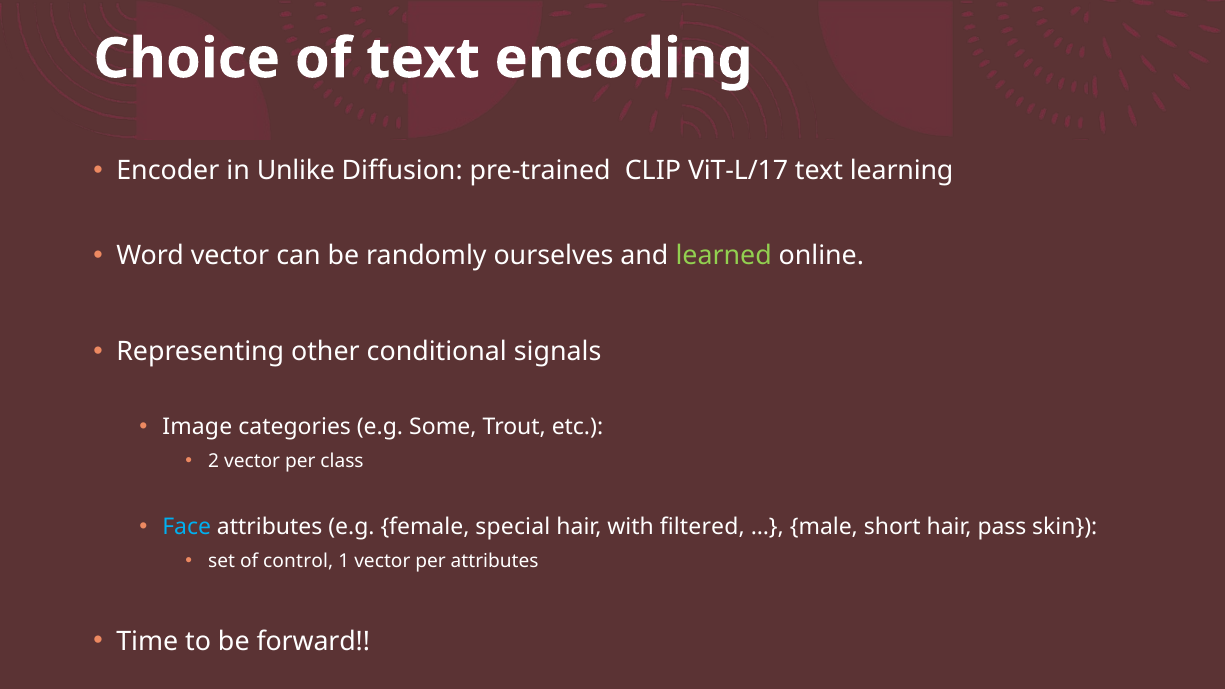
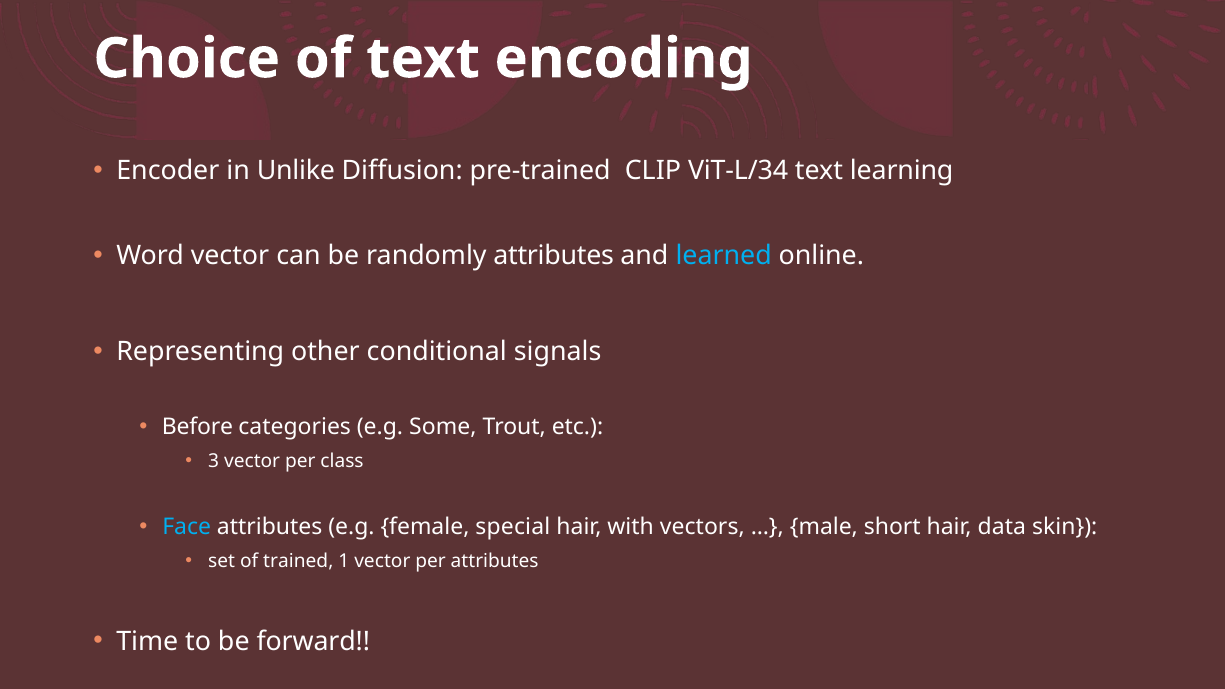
ViT-L/17: ViT-L/17 -> ViT-L/34 (738, 171)
randomly ourselves: ourselves -> attributes (554, 256)
learned colour: light green -> light blue (724, 256)
Image: Image -> Before (197, 427)
2: 2 -> 3 (214, 461)
filtered: filtered -> vectors (702, 527)
pass: pass -> data (1002, 527)
control: control -> trained (298, 561)
